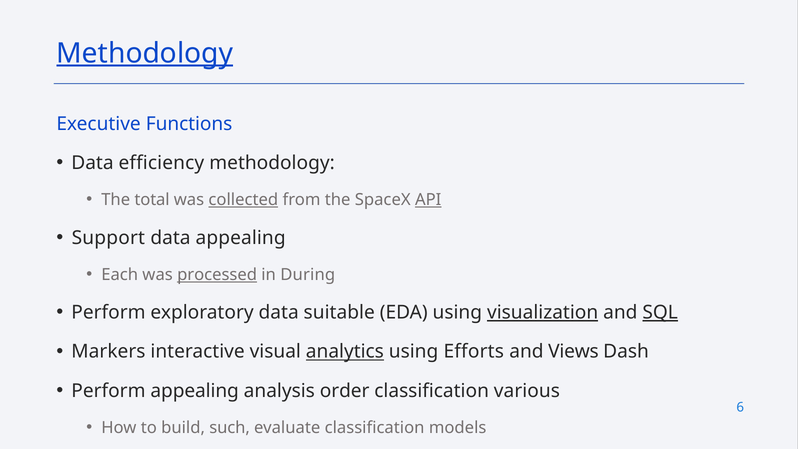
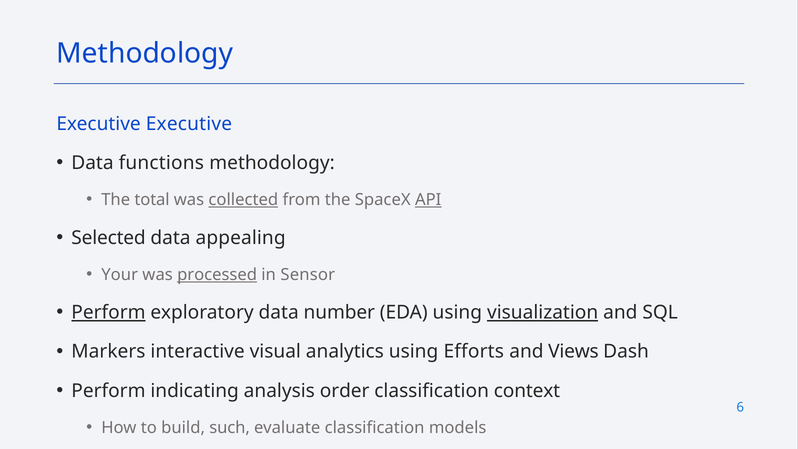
Methodology underline: present -> none (145, 53)
Executive Functions: Functions -> Executive (189, 124)
efficiency: efficiency -> functions (161, 163)
Support: Support -> Selected (109, 238)
Each: Each -> Your (120, 275)
During: During -> Sensor (308, 275)
Perform underline: none -> present (108, 312)
suitable: suitable -> number (339, 312)
SQL underline: present -> none (660, 312)
analytics underline: present -> none (345, 352)
Perform appealing: appealing -> indicating (195, 391)
various: various -> context (527, 391)
